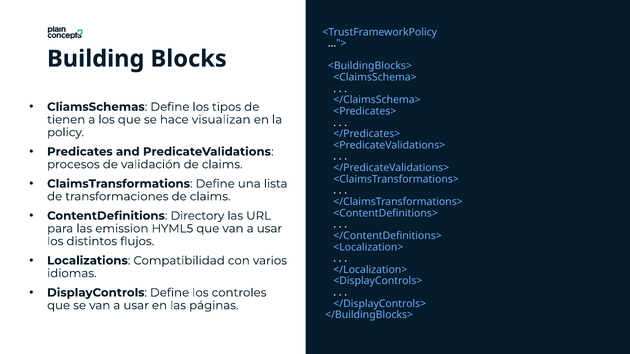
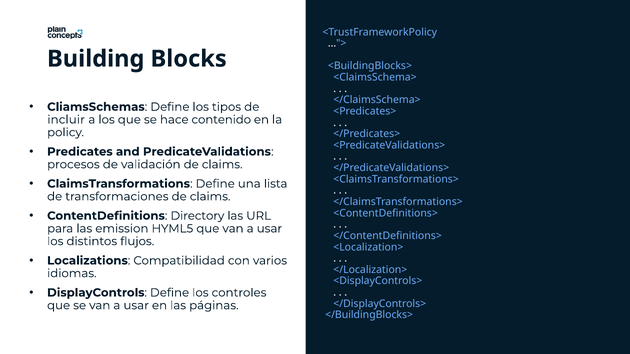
tienen: tienen -> incluir (66, 120)
visualizan: visualizan -> contenido (221, 120)
